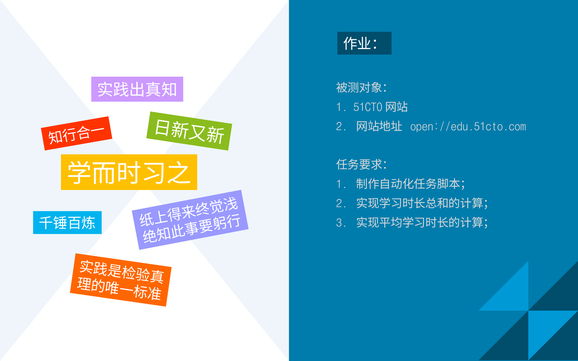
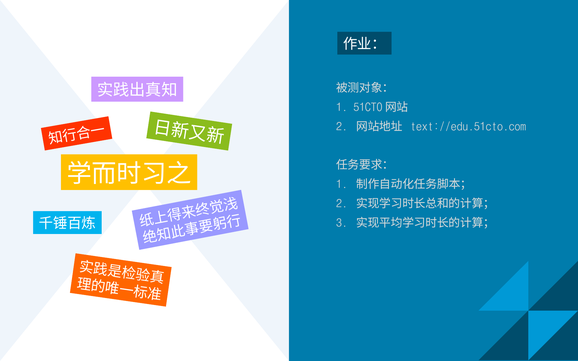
open://edu.51cto.com: open://edu.51cto.com -> text://edu.51cto.com (468, 127)
